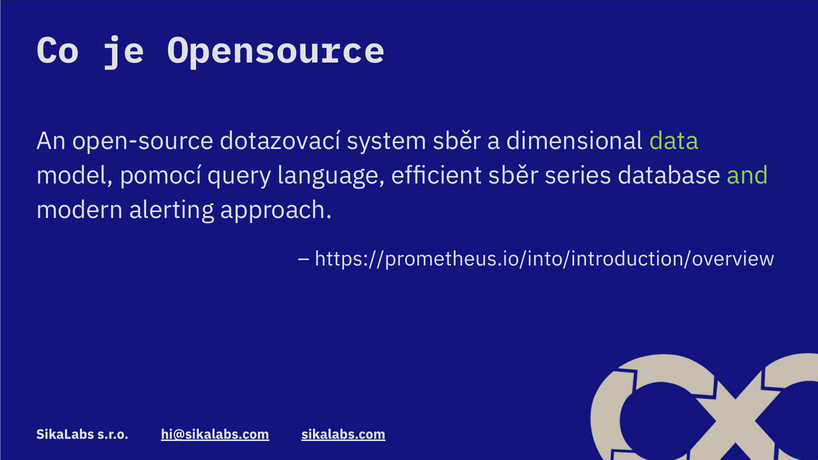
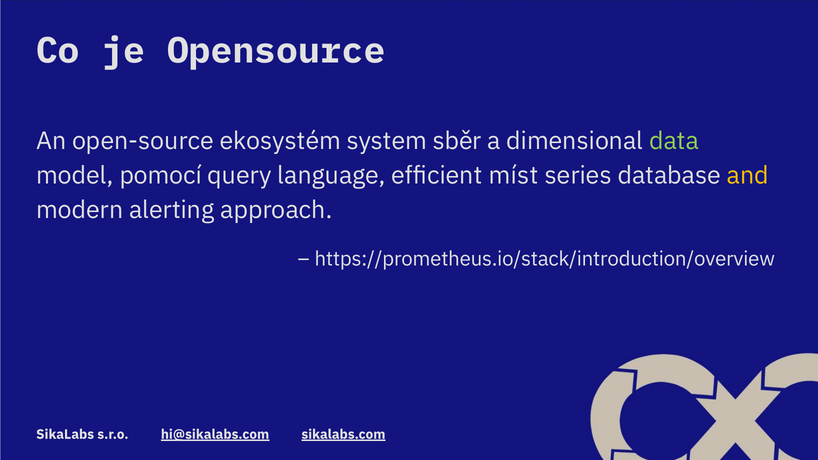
dotazovací: dotazovací -> ekosystém (280, 141)
efficient sběr: sběr -> míst (514, 176)
and colour: light green -> yellow (748, 176)
https://prometheus.io/into/introduction/overview: https://prometheus.io/into/introduction/overview -> https://prometheus.io/stack/introduction/overview (545, 259)
